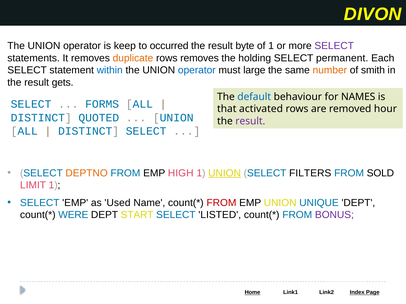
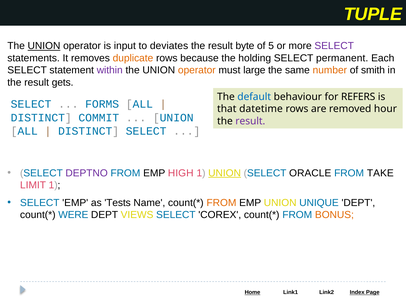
DIVON: DIVON -> TUPLE (373, 14)
UNION underline: none -> present (44, 46)
keep: keep -> input (125, 46)
occurred: occurred -> deviates (169, 46)
of 1: 1 -> 5 (271, 46)
rows removes: removes -> because (200, 58)
within colour: blue -> purple (110, 70)
operator colour: blue -> orange (197, 70)
NAMES: NAMES -> REFERS (358, 97)
activated: activated -> datetime (261, 109)
QUOTED: QUOTED -> COMMIT (99, 118)
DEPTNO colour: orange -> purple (87, 173)
FILTERS: FILTERS -> ORACLE (310, 173)
SOLD: SOLD -> TAKE (380, 173)
Used: Used -> Tests (118, 203)
FROM colour: red -> orange (221, 203)
START: START -> VIEWS (137, 215)
LISTED: LISTED -> COREX (220, 215)
BONUS colour: purple -> orange (334, 215)
